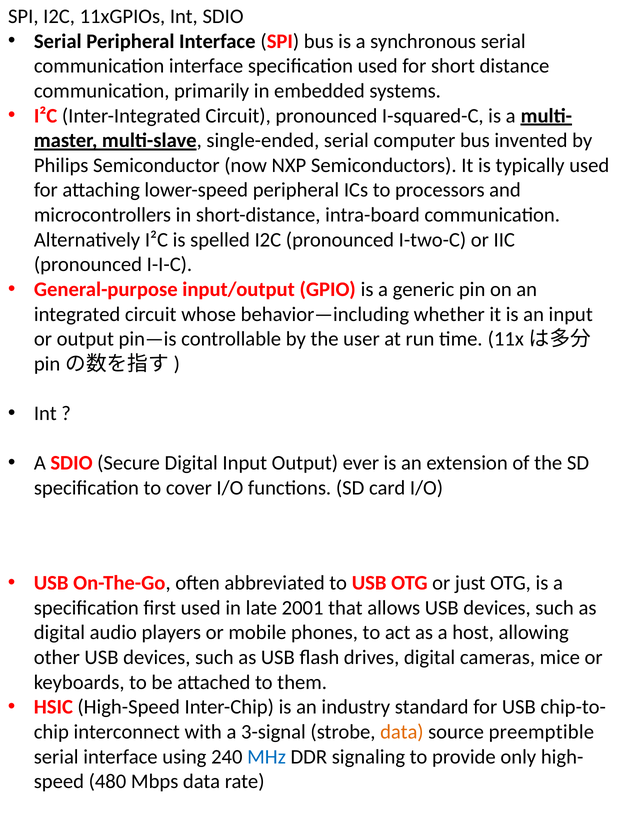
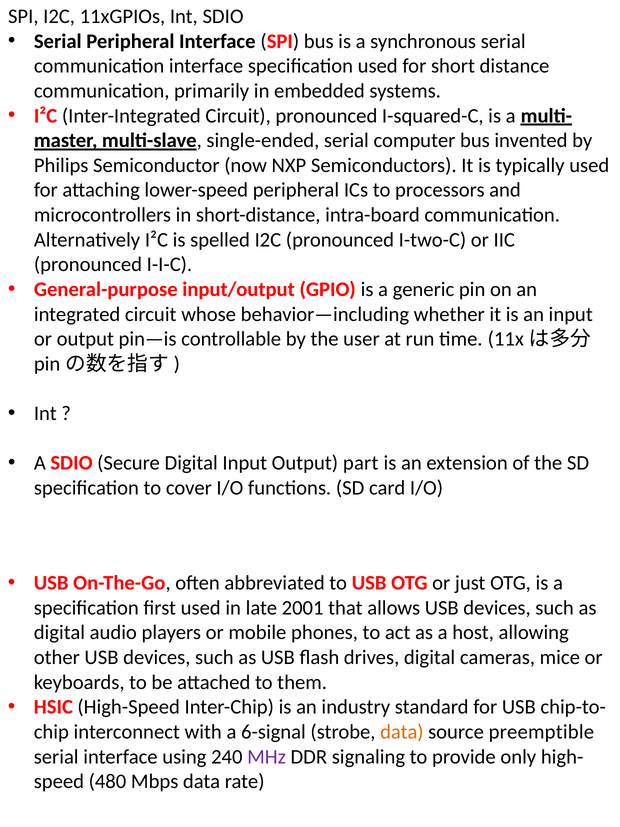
ever: ever -> part (361, 463)
3-signal: 3-signal -> 6-signal (273, 732)
MHz colour: blue -> purple (267, 756)
